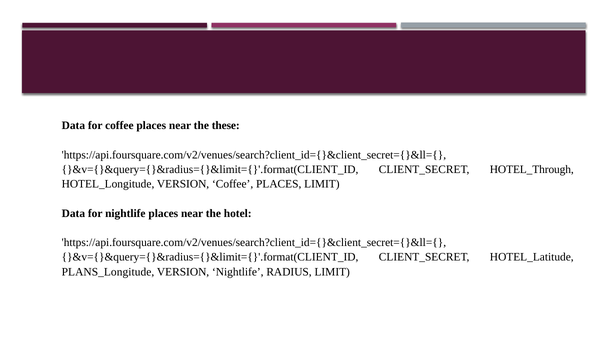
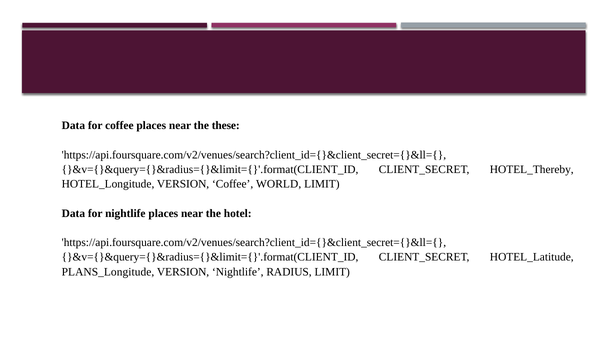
HOTEL_Through: HOTEL_Through -> HOTEL_Thereby (532, 169)
VERSION Coffee PLACES: PLACES -> WORLD (279, 184)
